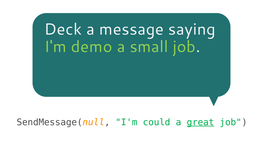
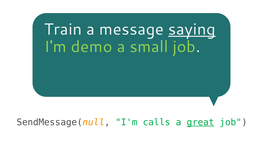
Deck: Deck -> Train (63, 29)
saying underline: none -> present (192, 29)
could: could -> calls (157, 122)
